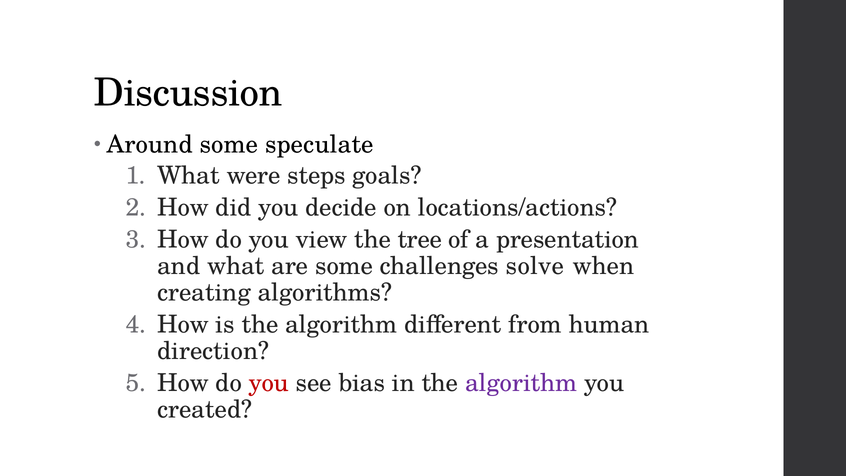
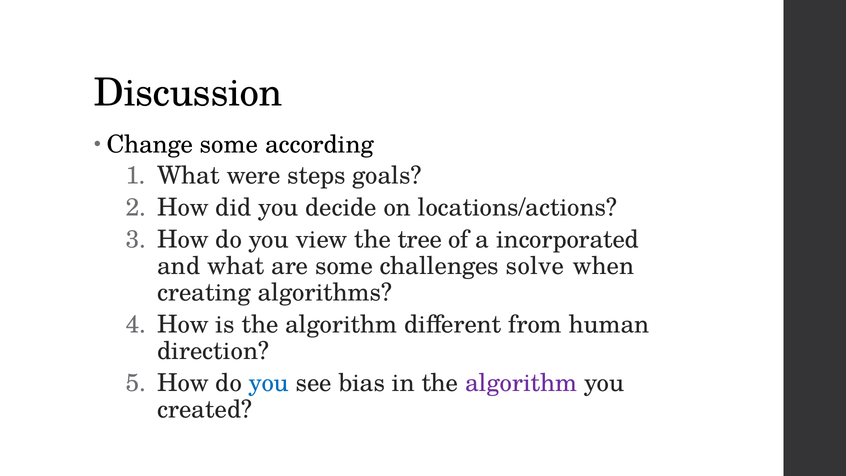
Around: Around -> Change (150, 144)
speculate: speculate -> according (319, 144)
presentation: presentation -> incorporated (568, 240)
you colour: red -> blue (269, 383)
